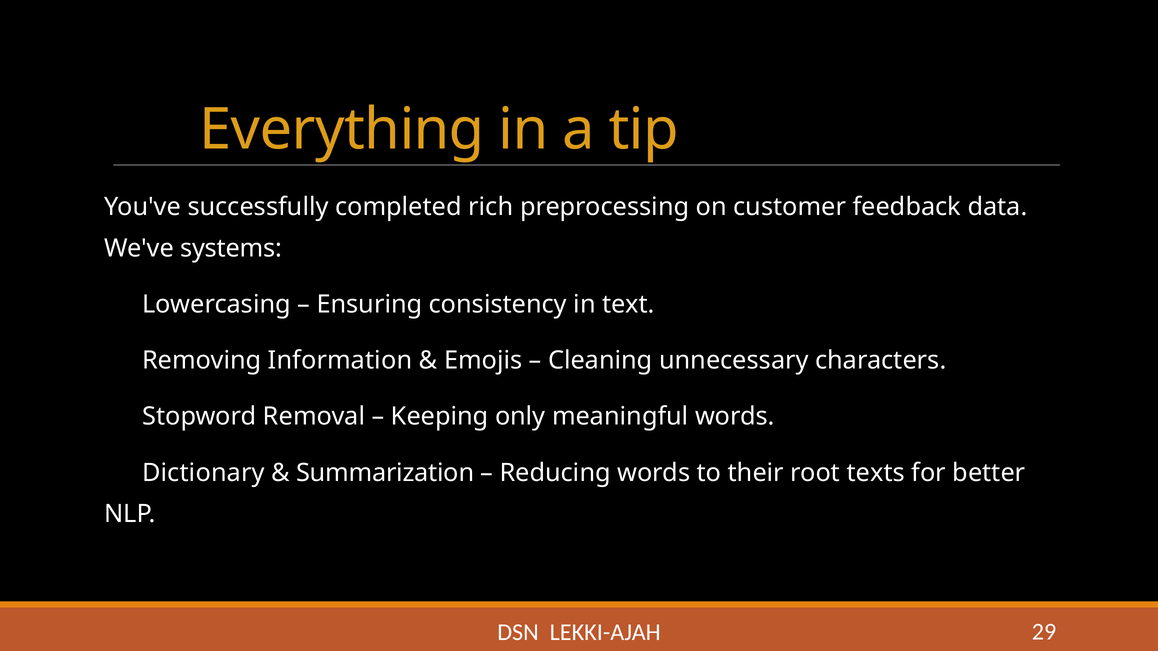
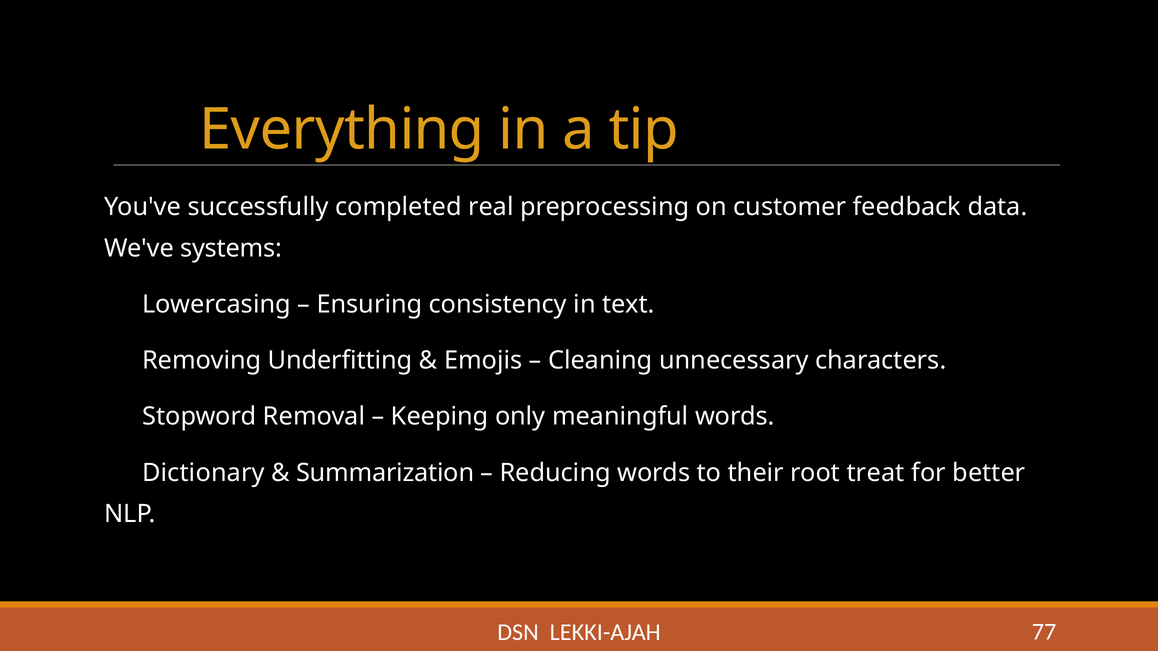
rich: rich -> real (491, 207)
Information: Information -> Underfitting (340, 361)
texts: texts -> treat (876, 473)
29: 29 -> 77 (1044, 632)
